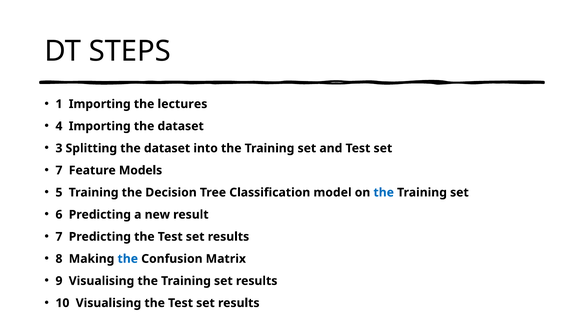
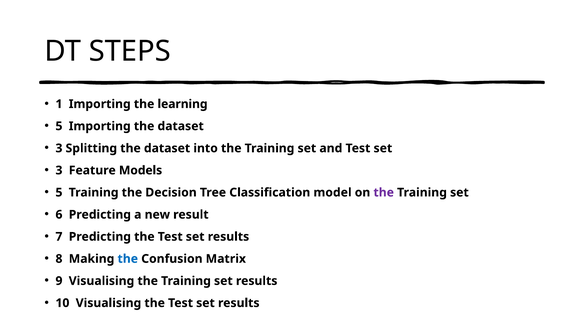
lectures: lectures -> learning (183, 104)
4: 4 -> 5 (59, 126)
7: 7 -> 3 (59, 171)
the colour: blue -> purple (384, 193)
